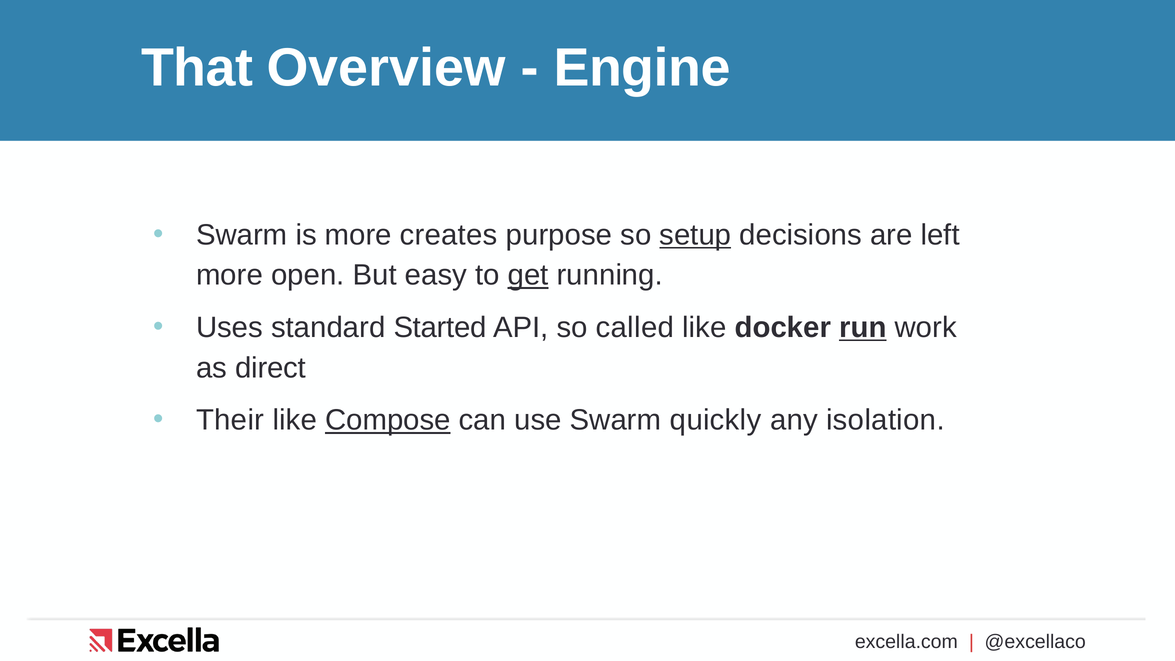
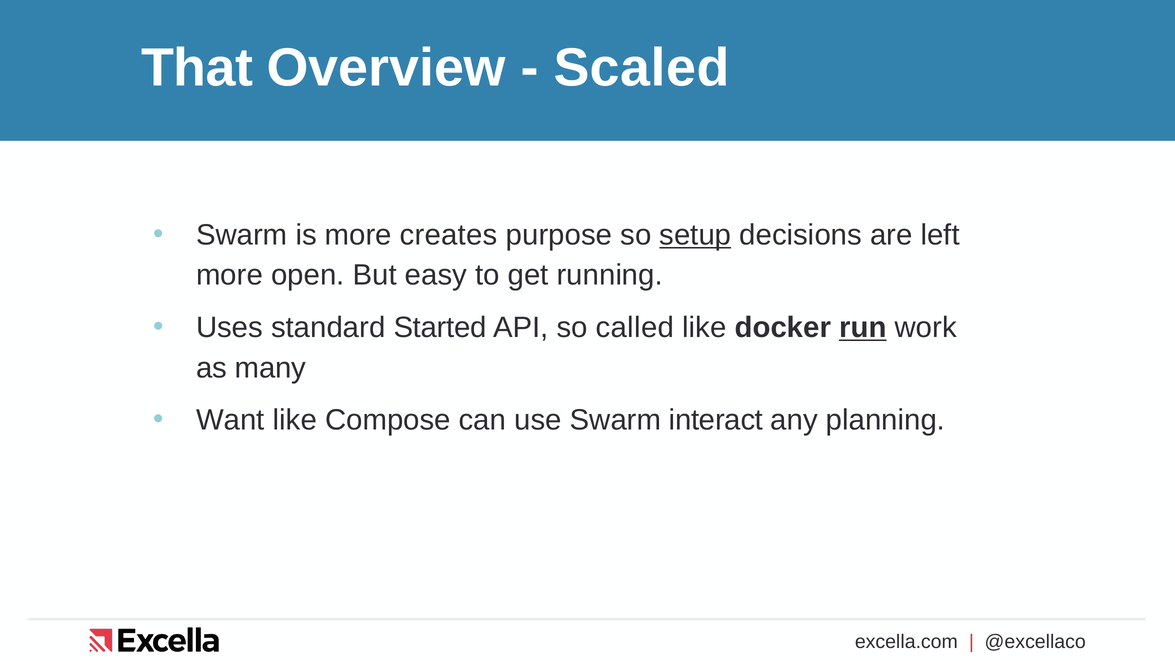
Engine: Engine -> Scaled (642, 68)
get underline: present -> none (528, 275)
direct: direct -> many (270, 368)
Their: Their -> Want (230, 420)
Compose underline: present -> none (388, 420)
quickly: quickly -> interact (716, 420)
isolation: isolation -> planning (886, 420)
